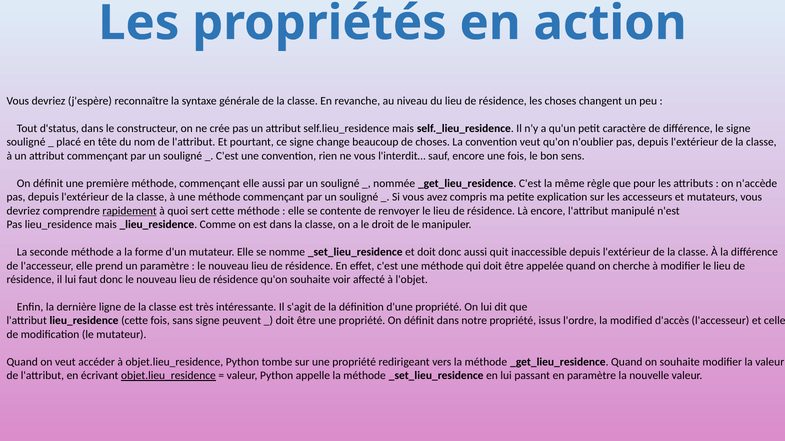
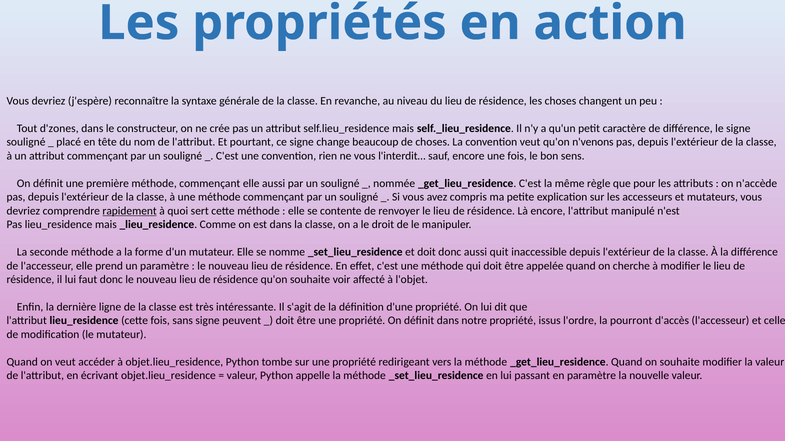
d'status: d'status -> d'zones (59, 129)
n'oublier: n'oublier -> n'venons (593, 142)
modified: modified -> pourront (631, 321)
objet.lieu_residence underline: present -> none (168, 376)
